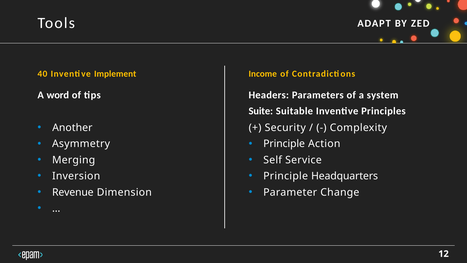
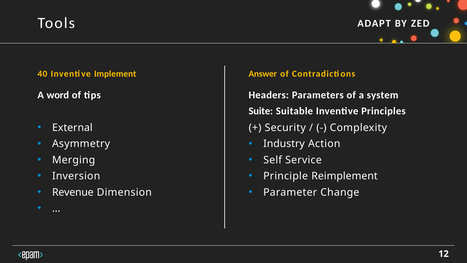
Income: Income -> Answer (263, 74)
Another: Another -> External (72, 128)
Principle: Principle -> Industry (284, 144)
Headquarters: Headquarters -> Reimplement (345, 176)
